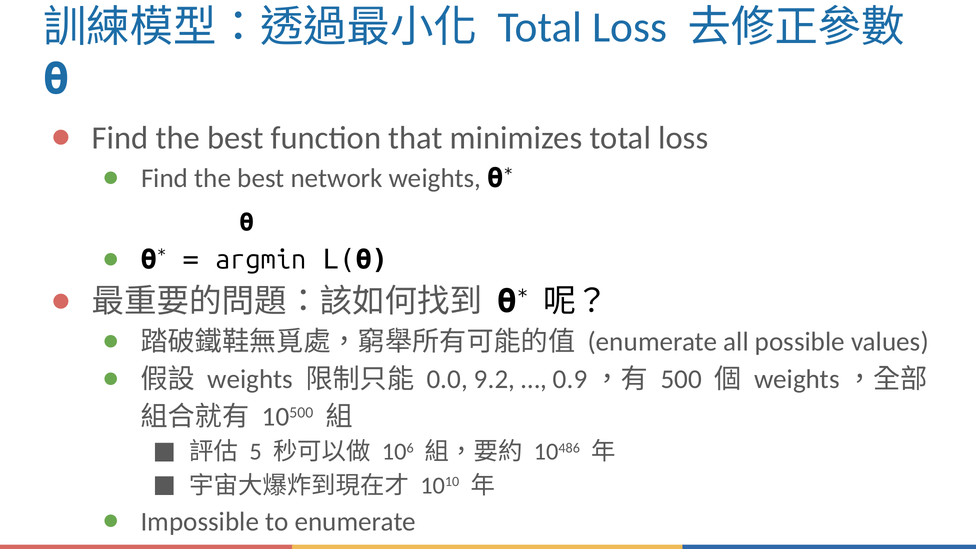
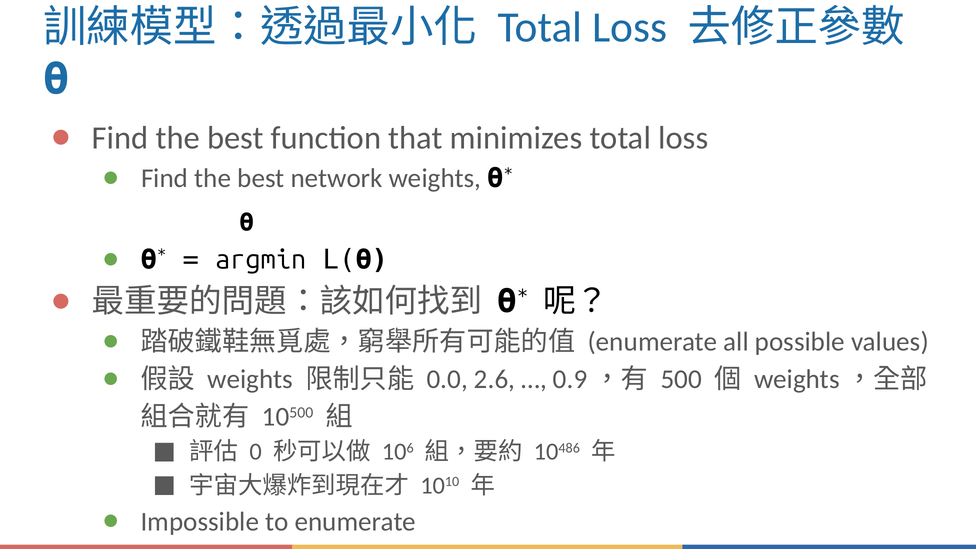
9.2: 9.2 -> 2.6 (495, 379)
5: 5 -> 0 (256, 452)
